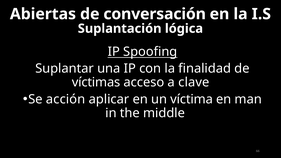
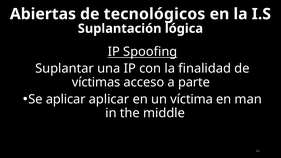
conversación: conversación -> tecnológicos (154, 14)
clave: clave -> parte (194, 82)
Se acción: acción -> aplicar (66, 99)
